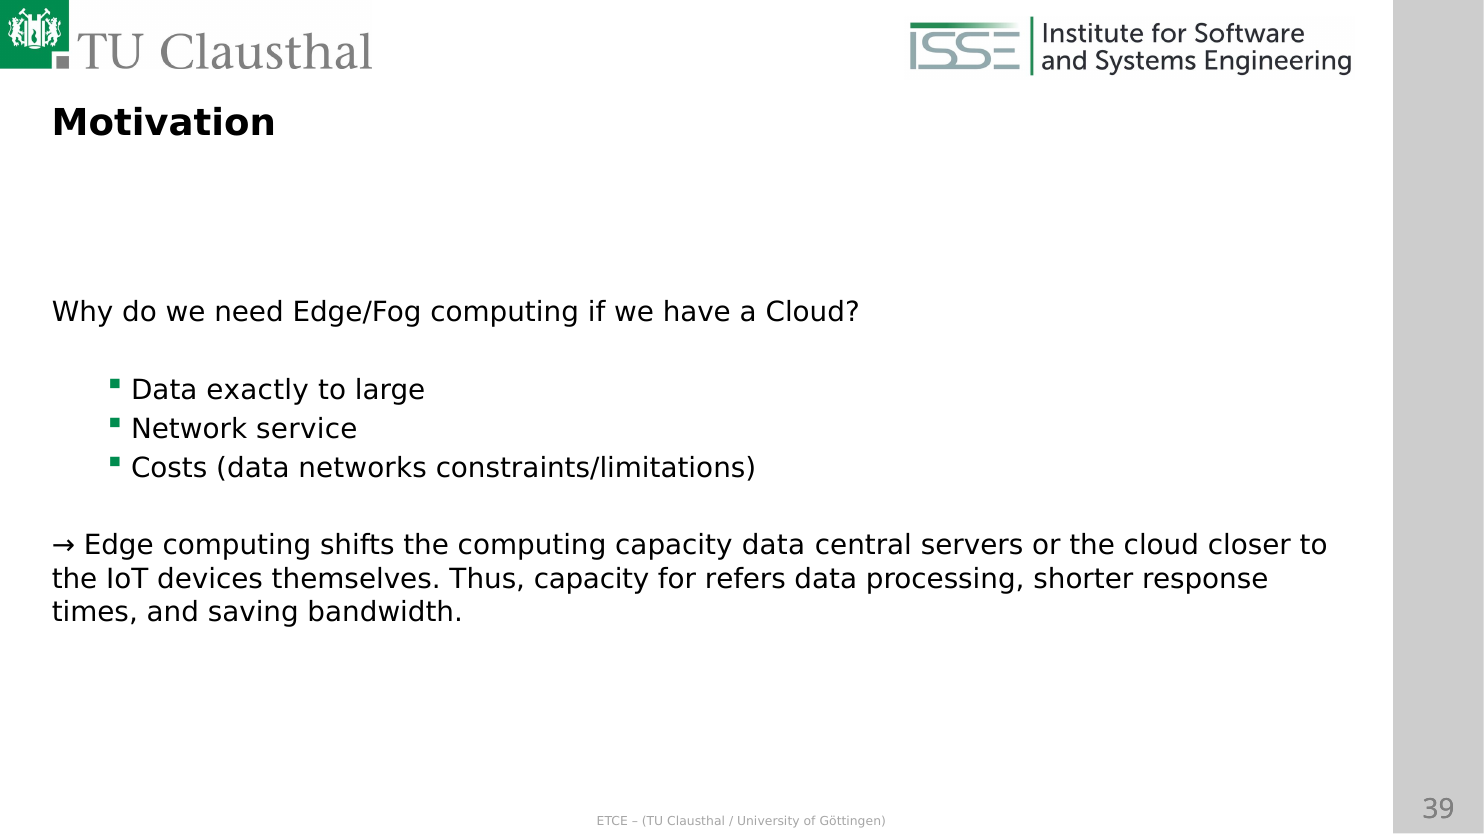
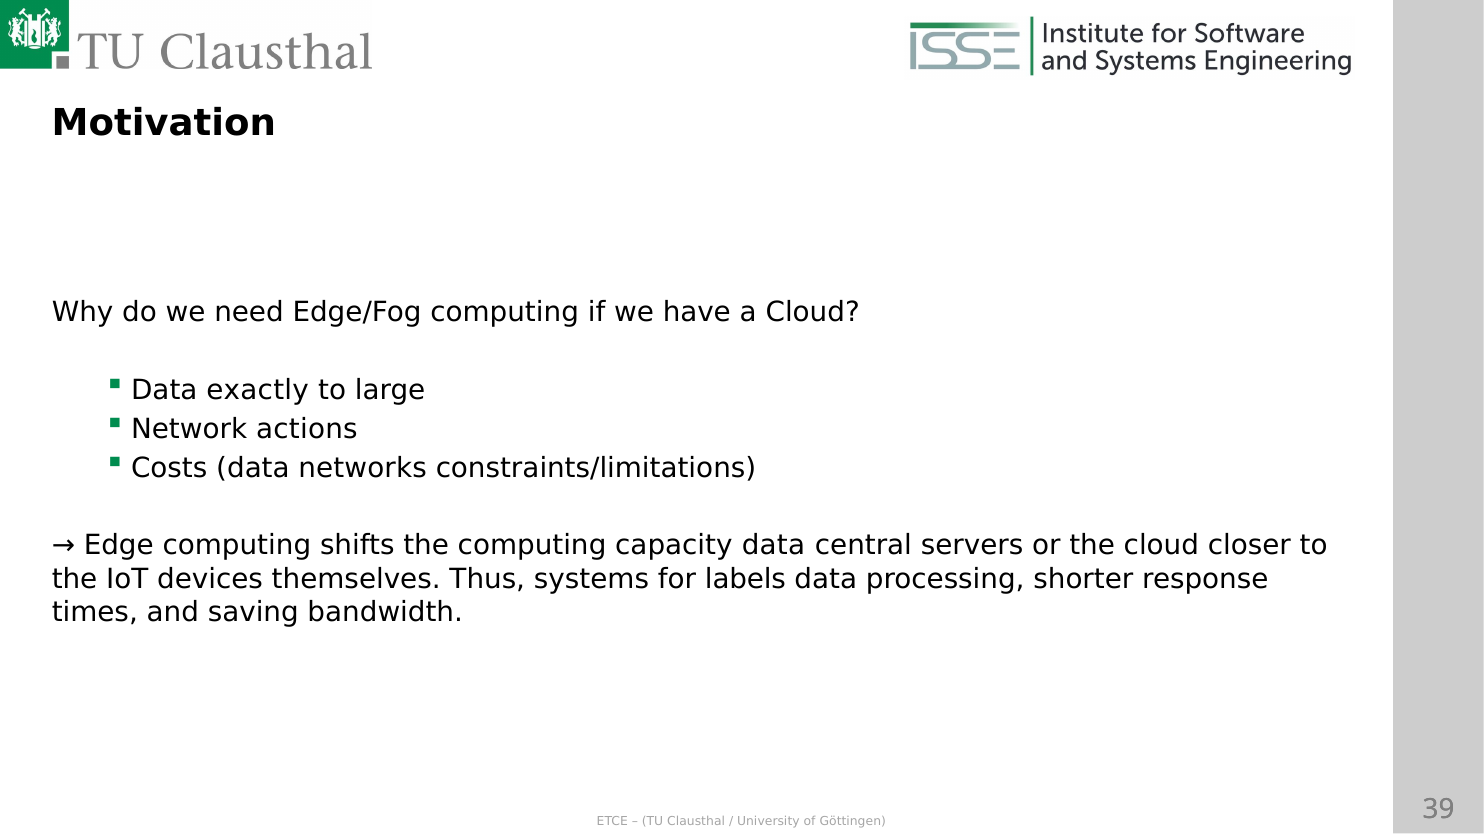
service: service -> actions (307, 429)
Thus capacity: capacity -> systems (591, 580)
refers: refers -> labels (745, 580)
